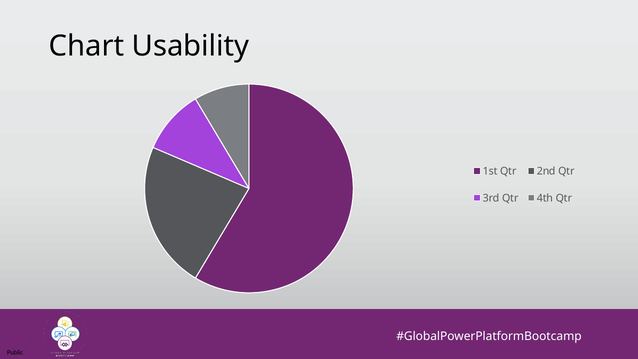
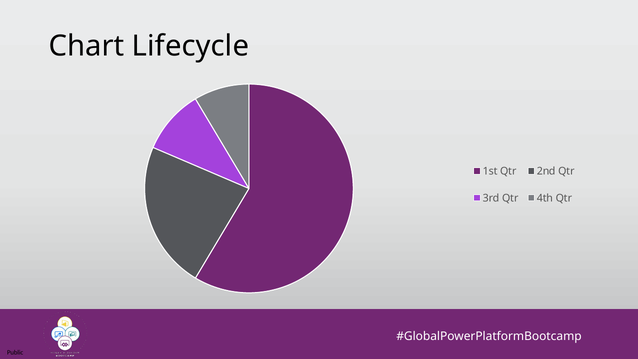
Usability: Usability -> Lifecycle (190, 46)
